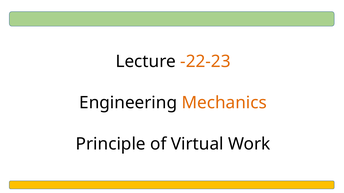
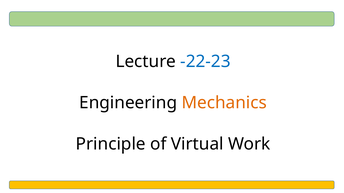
-22-23 colour: orange -> blue (205, 62)
